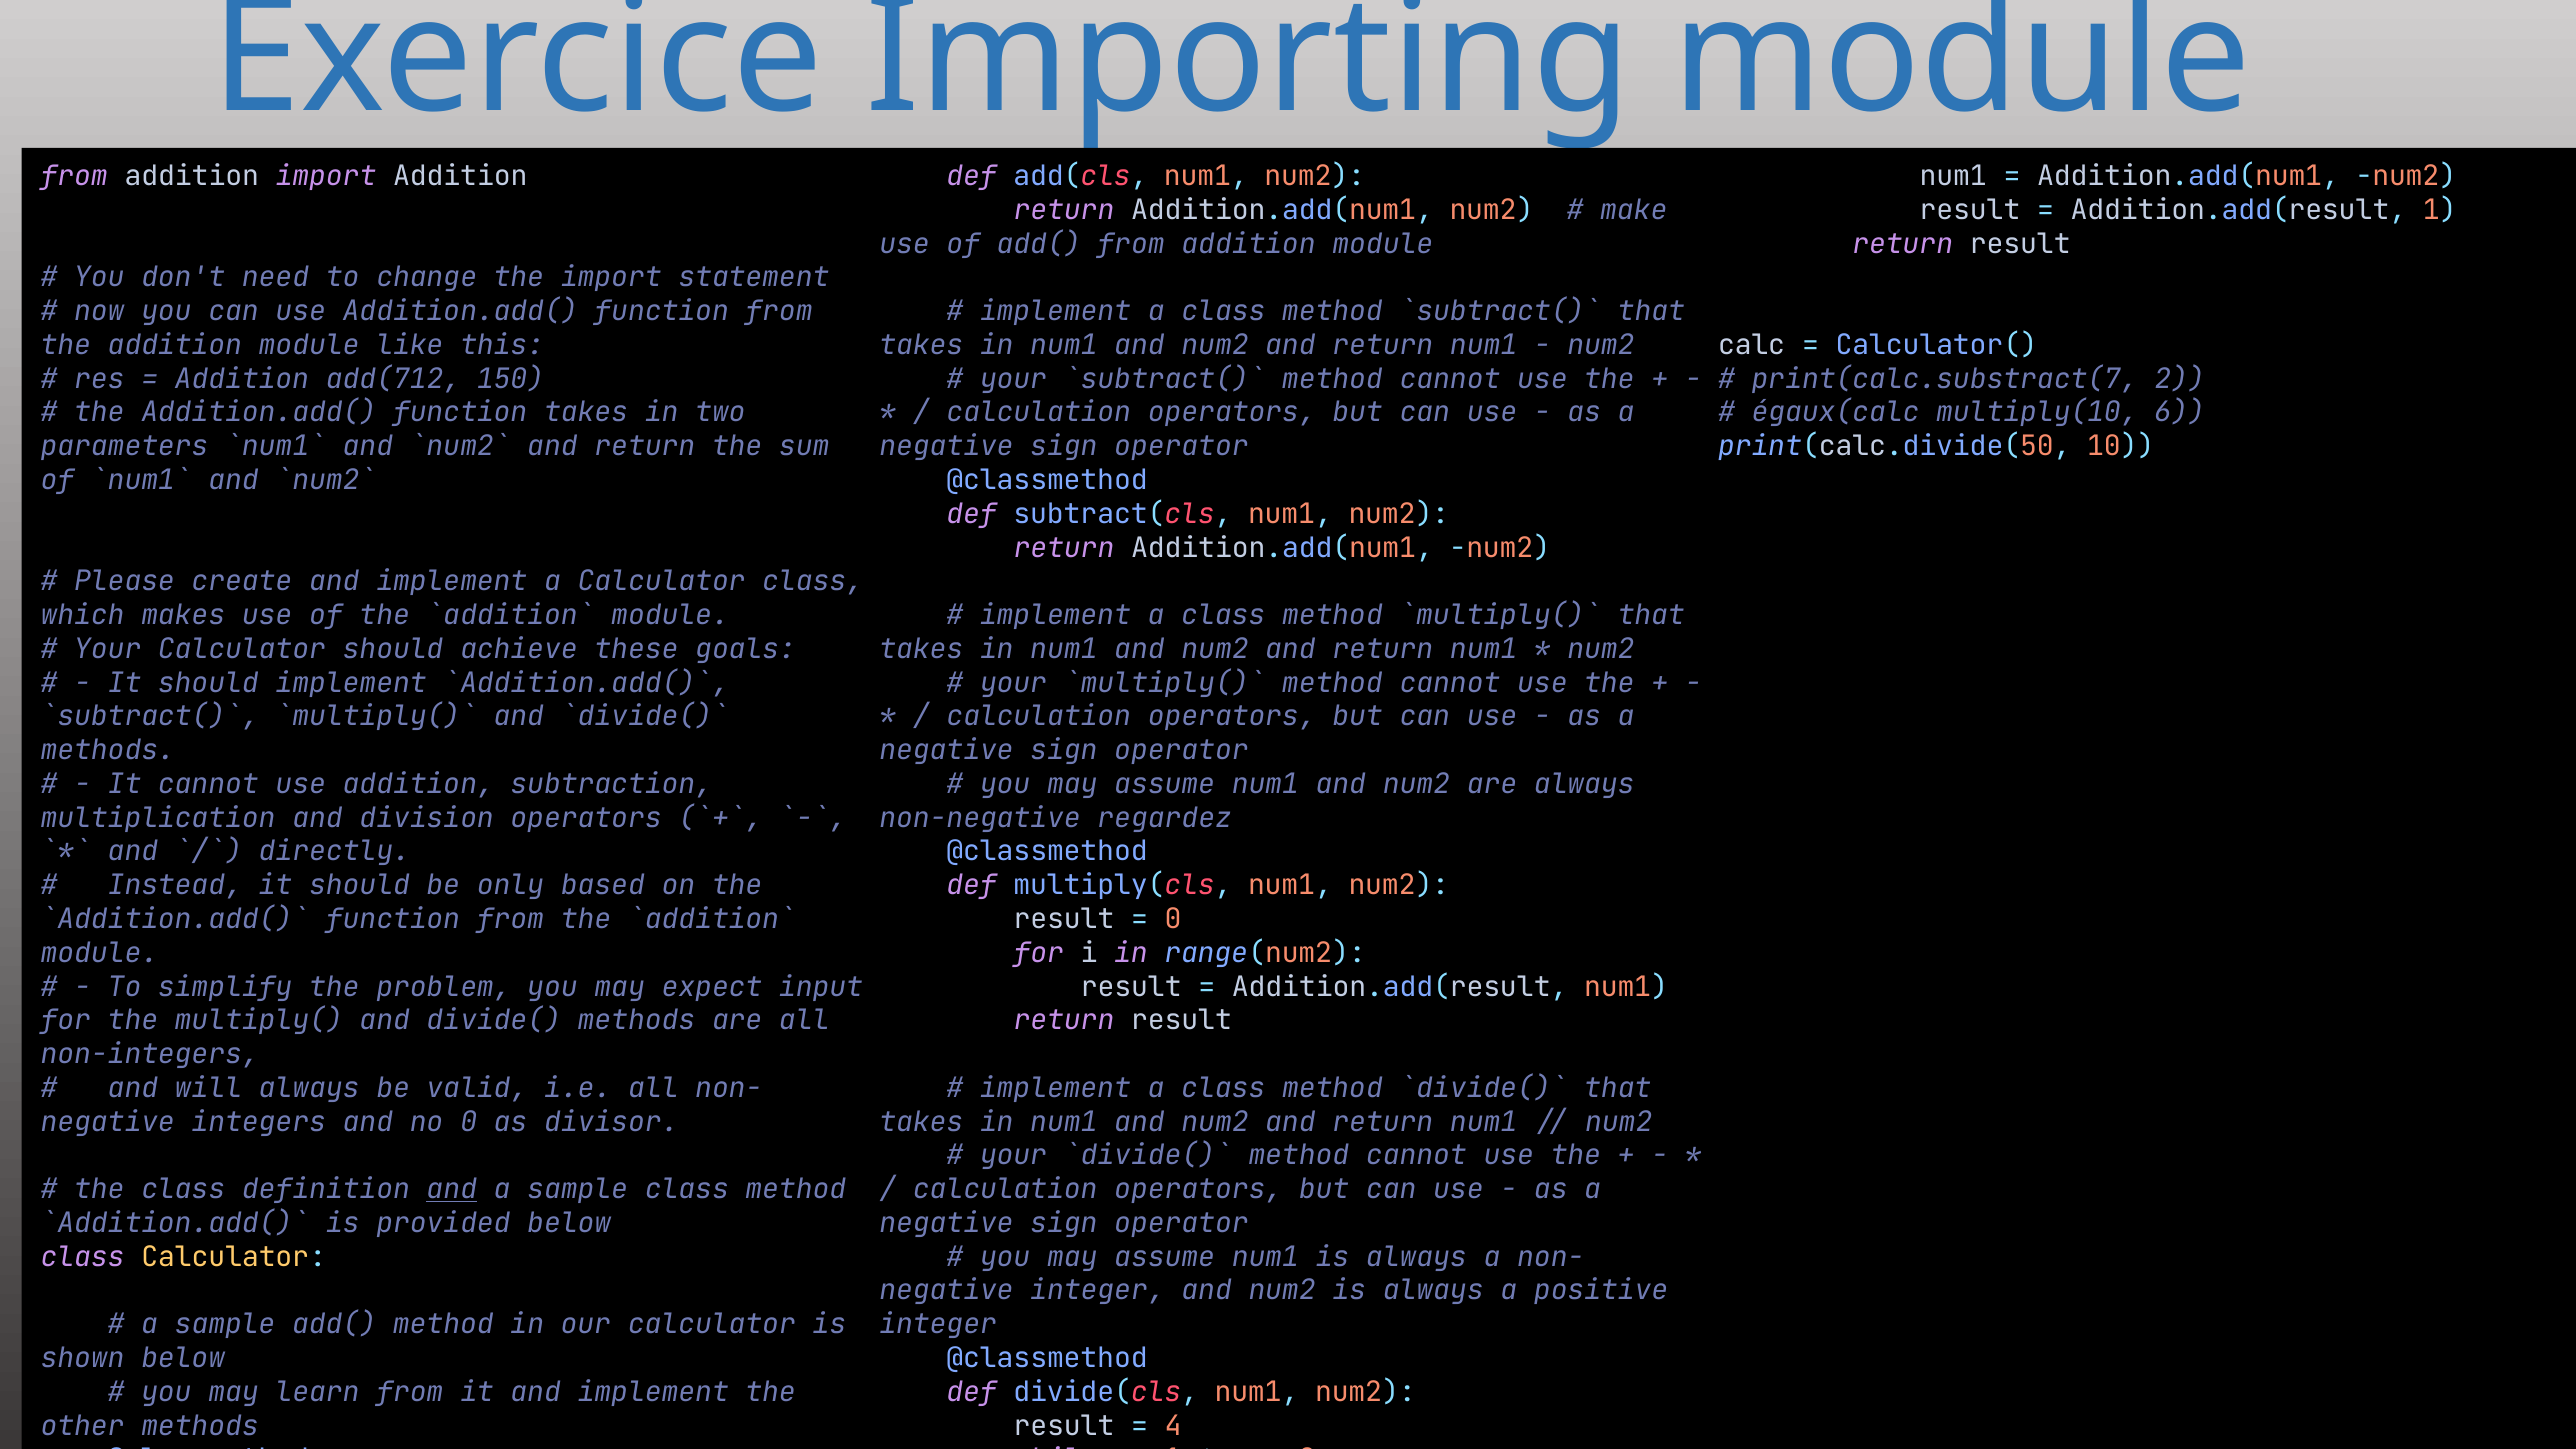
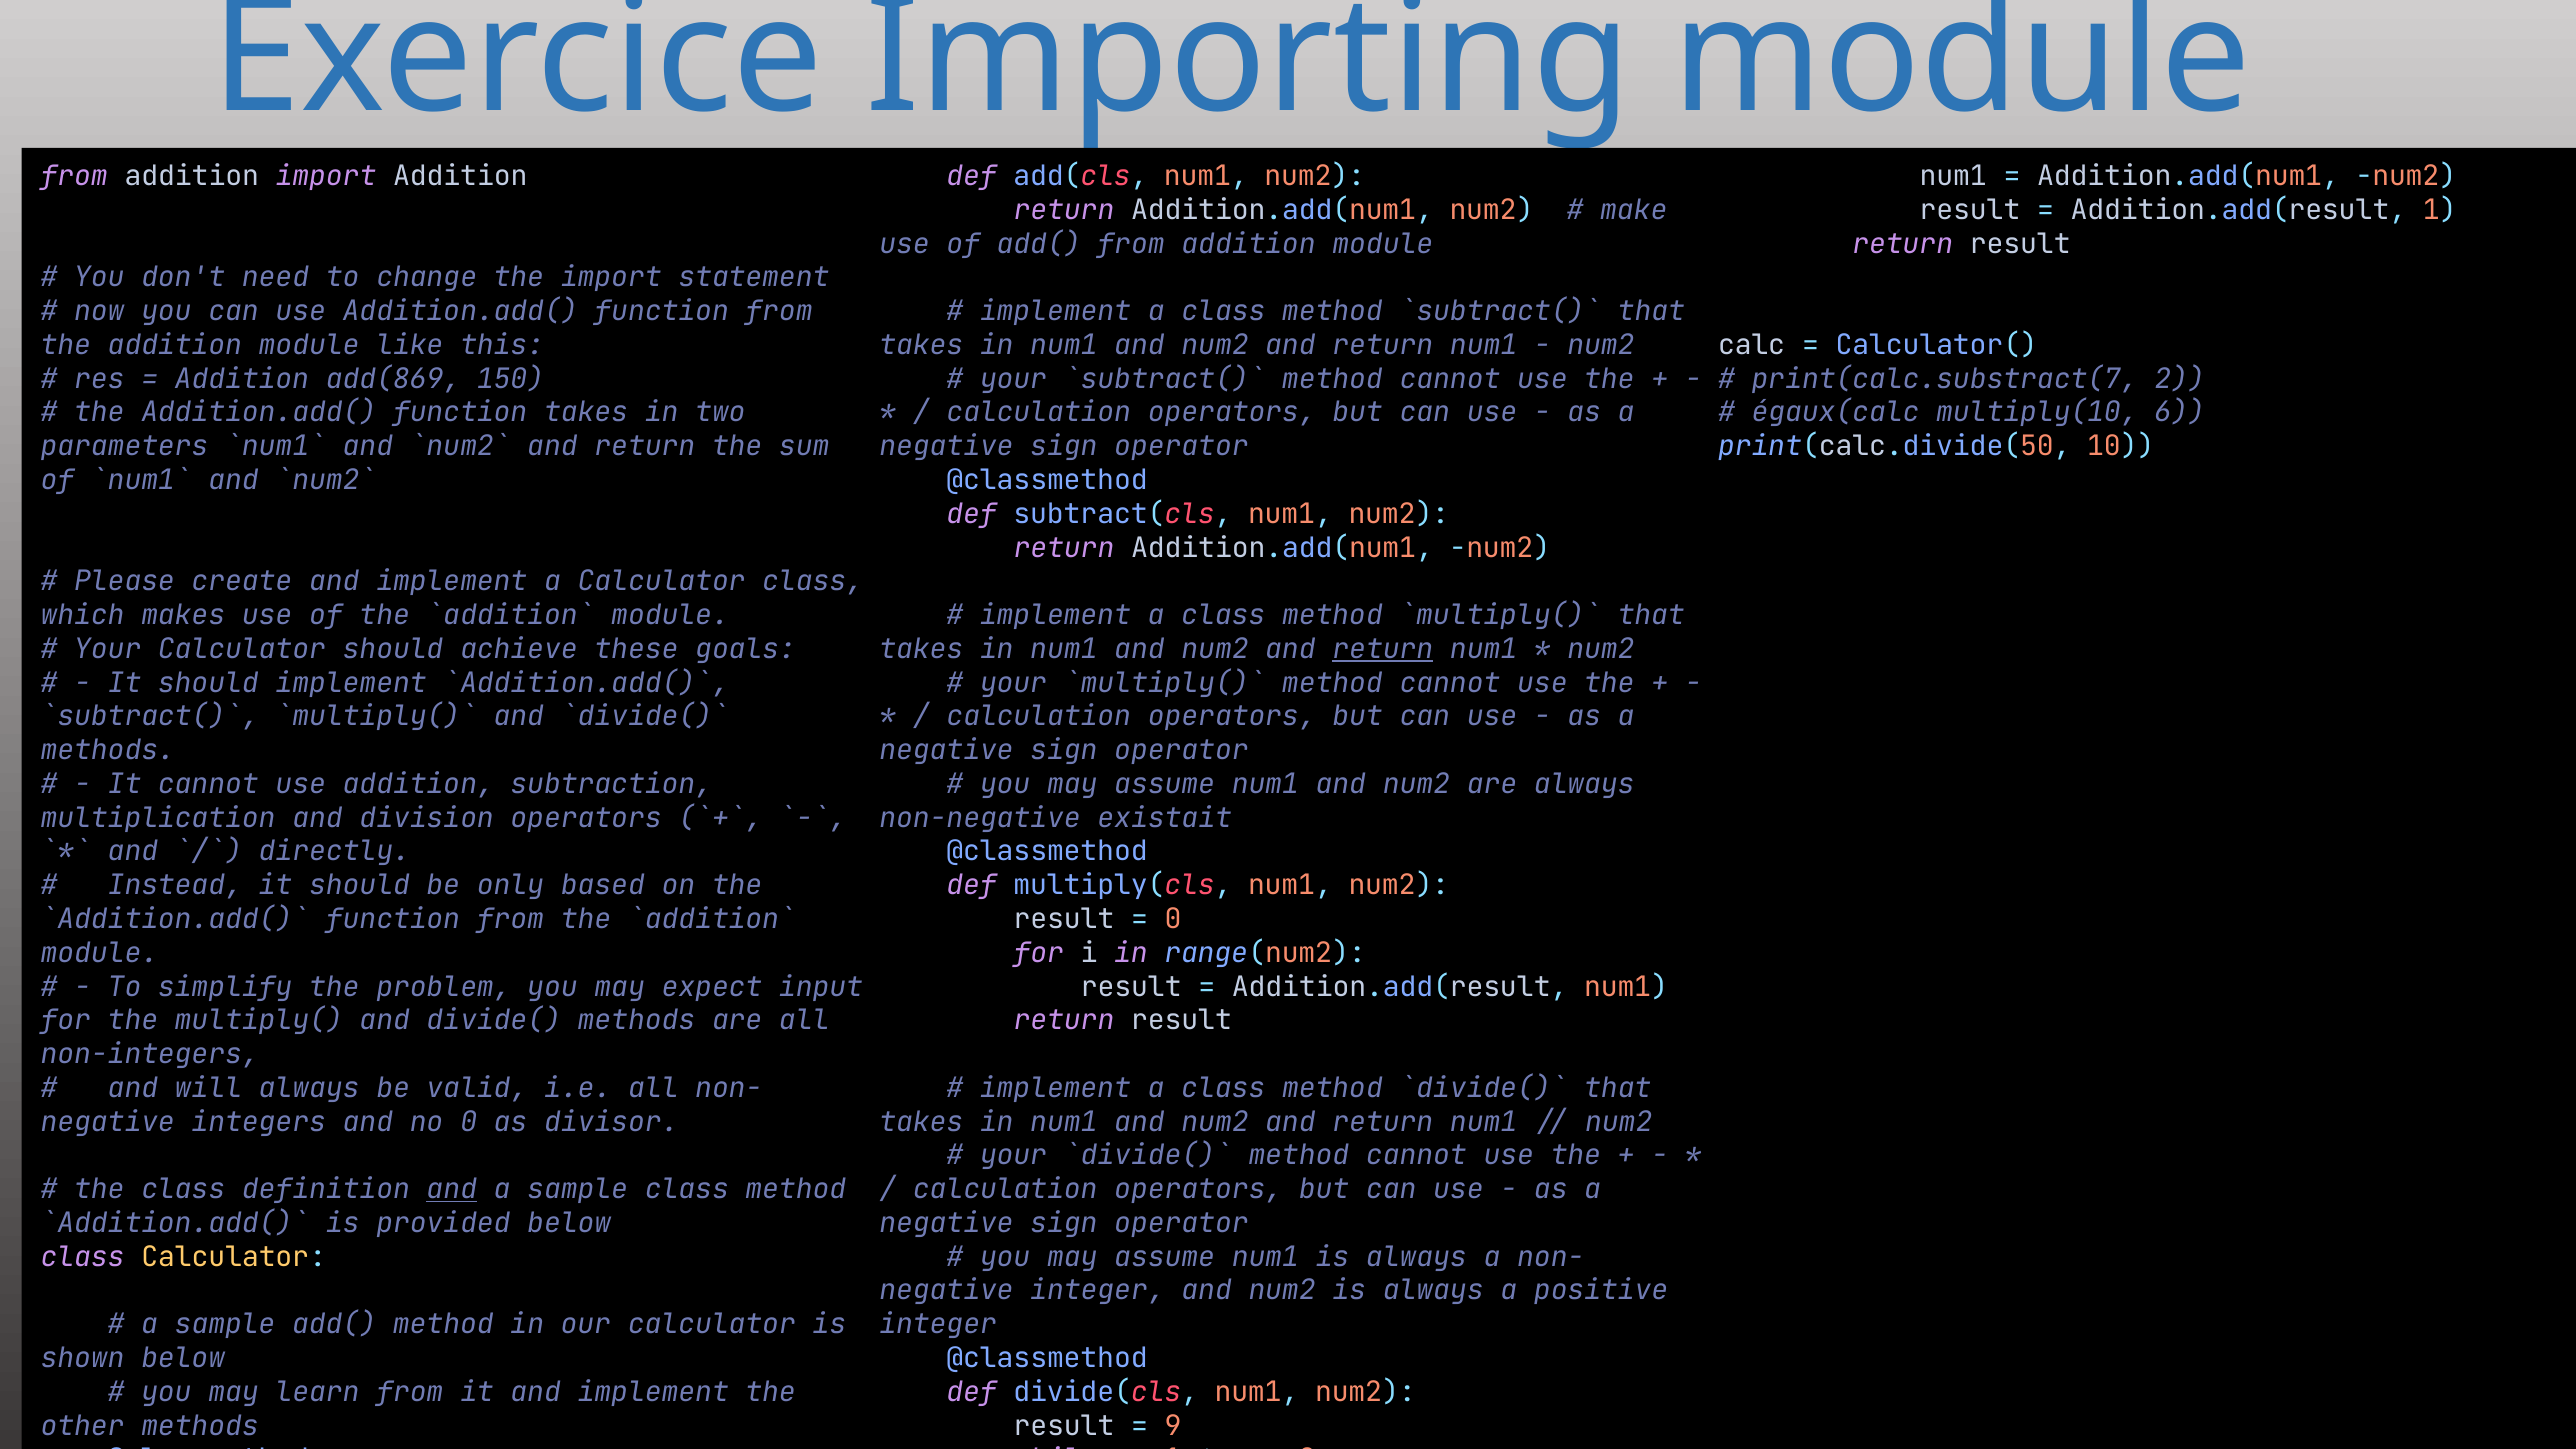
Addition.add(712: Addition.add(712 -> Addition.add(869 (317, 379)
return underline: none -> present (1383, 649)
regardez: regardez -> existait (1165, 818)
4: 4 -> 9 (1173, 1426)
